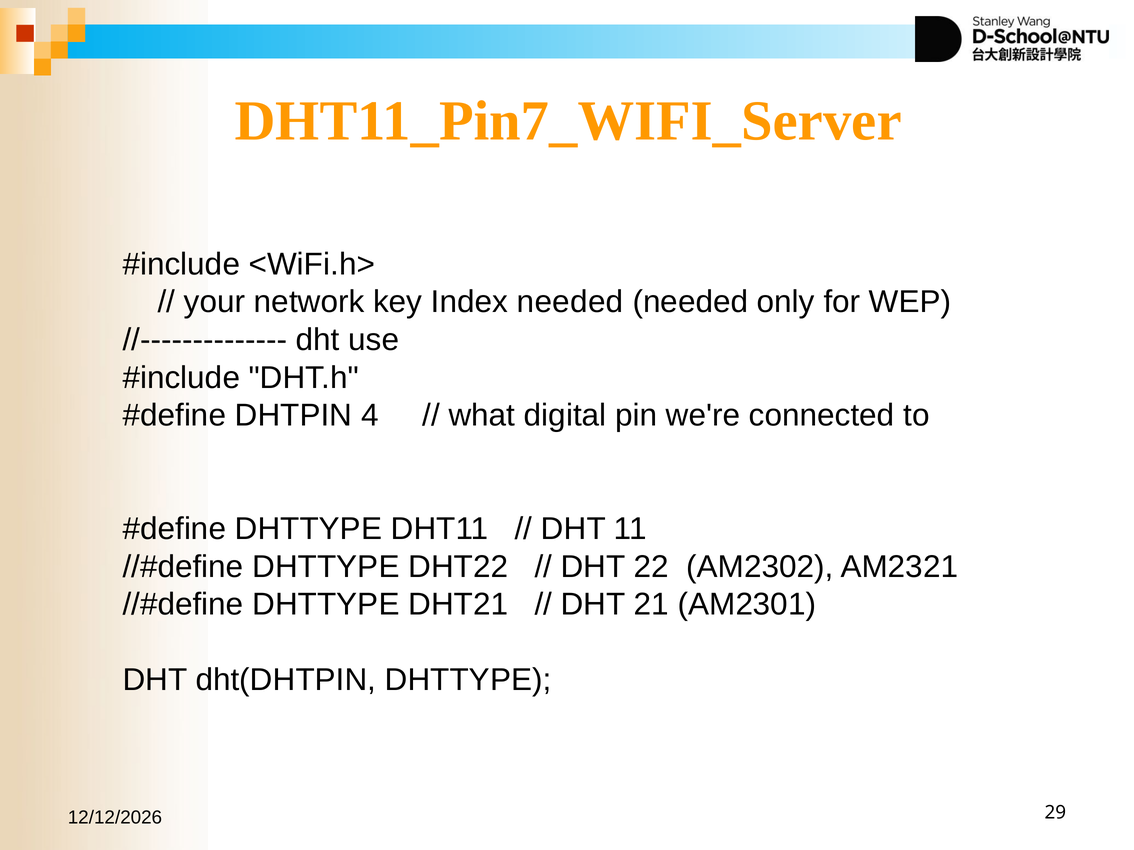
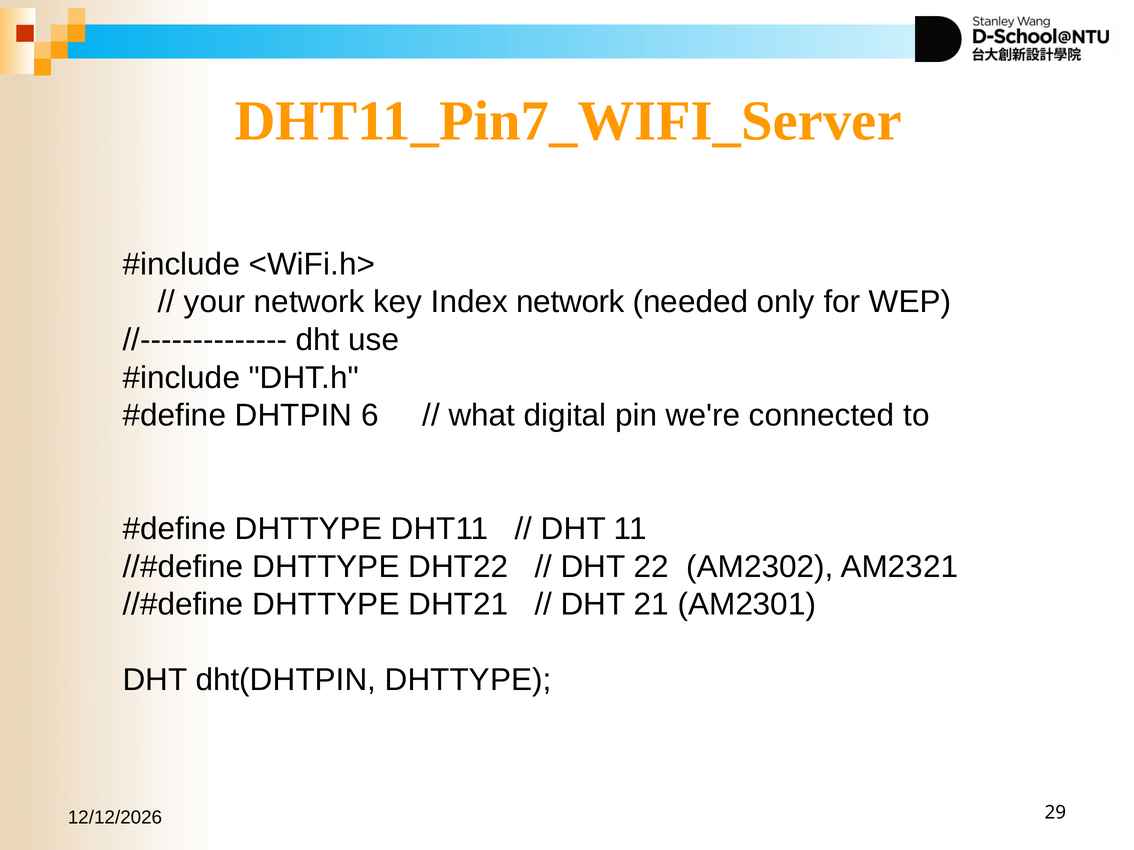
Index needed: needed -> network (570, 302)
4: 4 -> 6 (370, 416)
